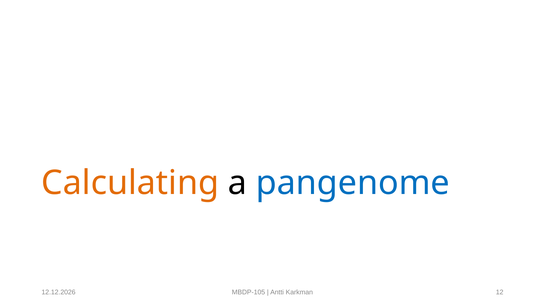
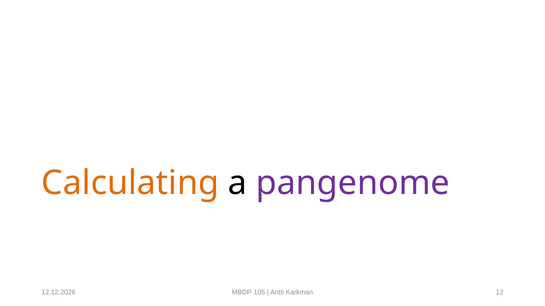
pangenome colour: blue -> purple (353, 183)
